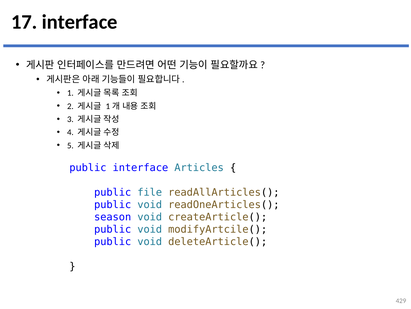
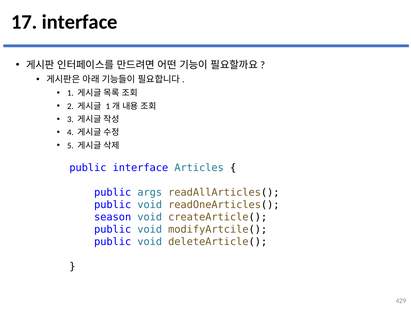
file: file -> args (150, 192)
